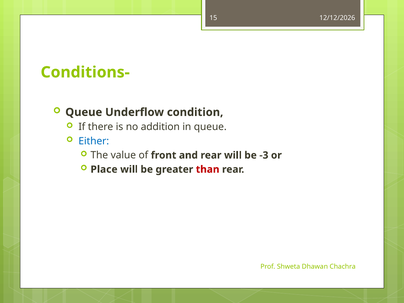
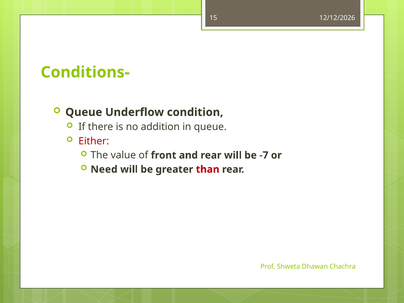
Either colour: blue -> red (94, 141)
-3: -3 -> -7 (264, 155)
Place: Place -> Need (104, 169)
